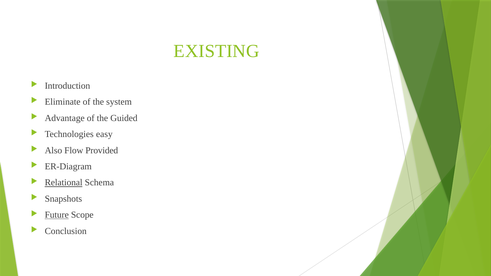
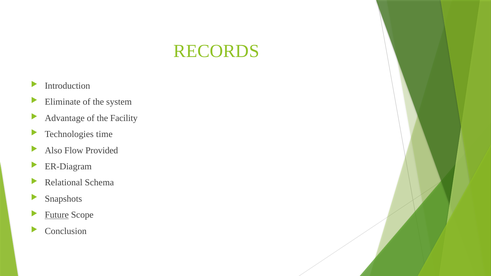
EXISTING: EXISTING -> RECORDS (216, 51)
Guided: Guided -> Facility (124, 118)
easy: easy -> time (104, 134)
Relational underline: present -> none (64, 183)
